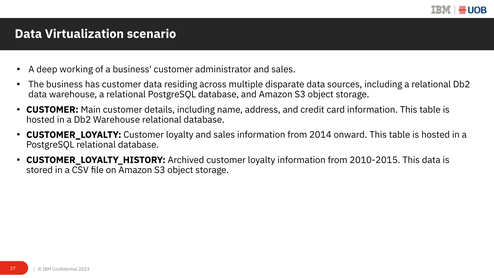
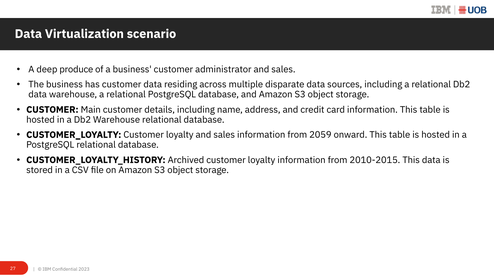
working: working -> produce (76, 69)
2014: 2014 -> 2059 (320, 135)
